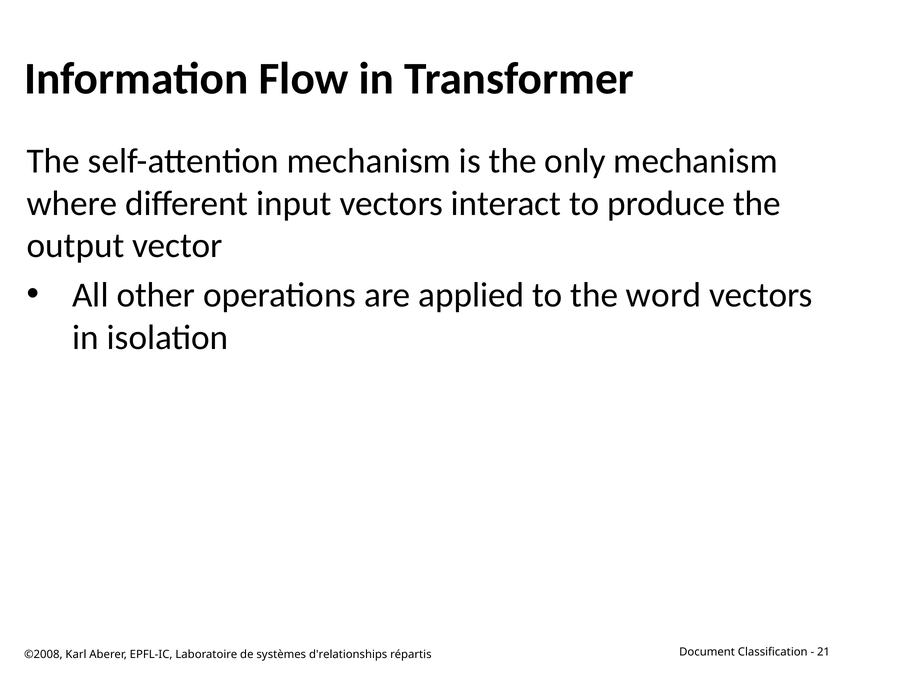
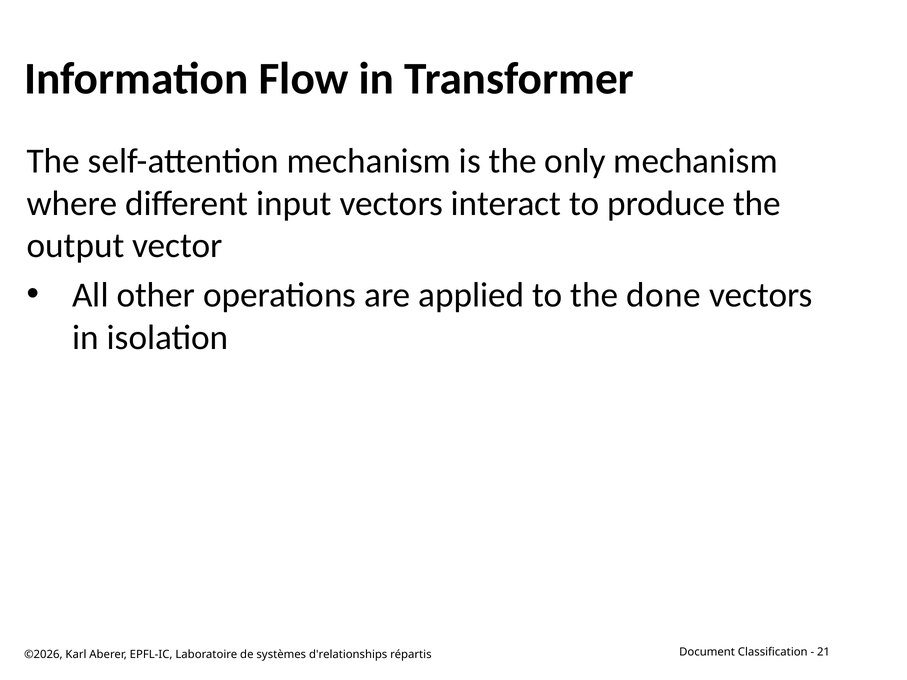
word: word -> done (663, 295)
©2008: ©2008 -> ©2026 (43, 655)
